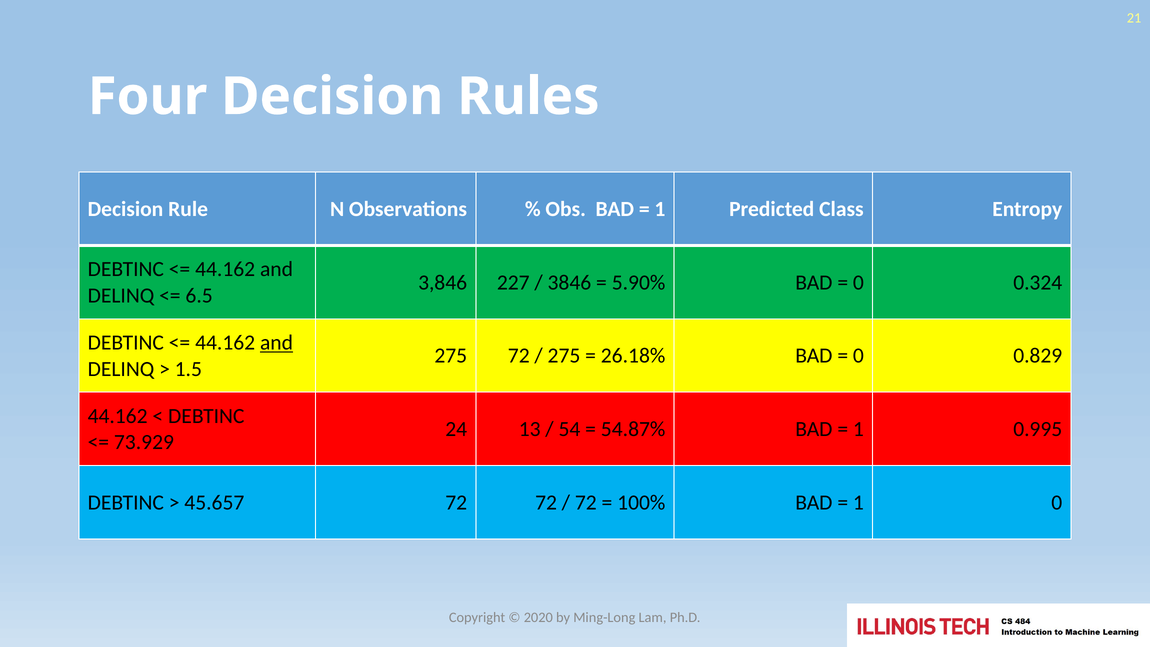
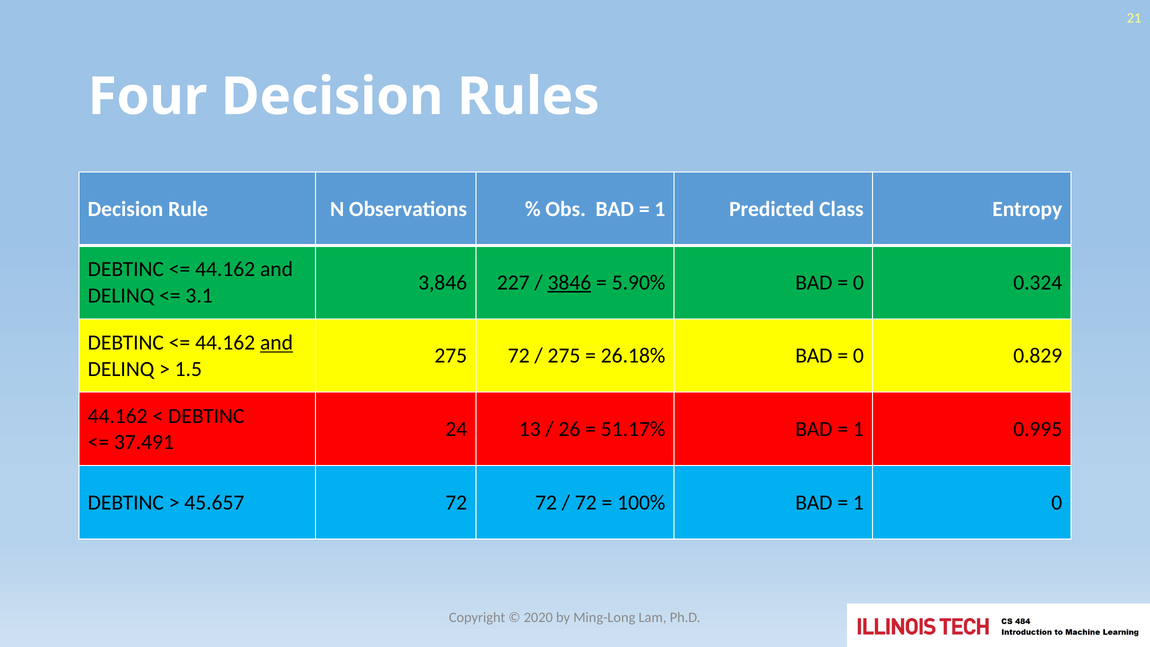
3846 underline: none -> present (569, 282)
6.5: 6.5 -> 3.1 (199, 296)
54: 54 -> 26 (569, 429)
54.87%: 54.87% -> 51.17% (633, 429)
73.929: 73.929 -> 37.491 (144, 442)
